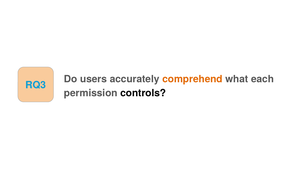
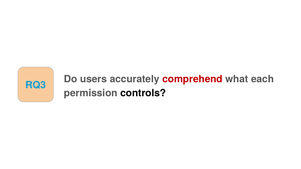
comprehend colour: orange -> red (192, 79)
